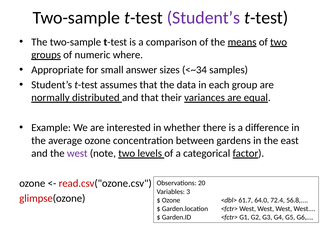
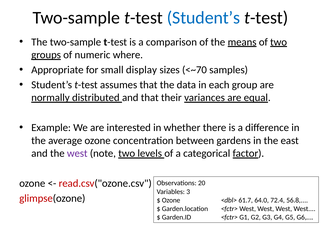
Student’s colour: purple -> blue (203, 18)
answer: answer -> display (141, 70)
<~34: <~34 -> <~70 (194, 70)
